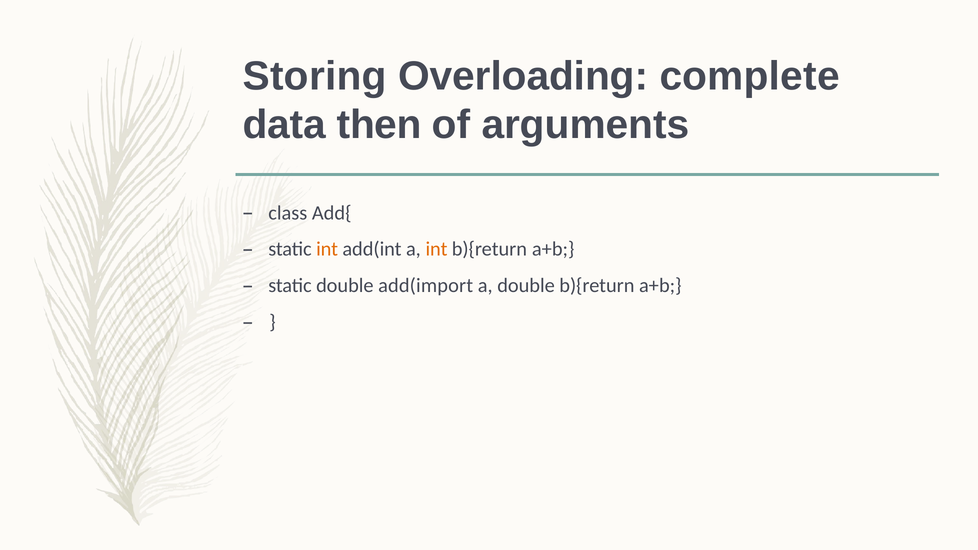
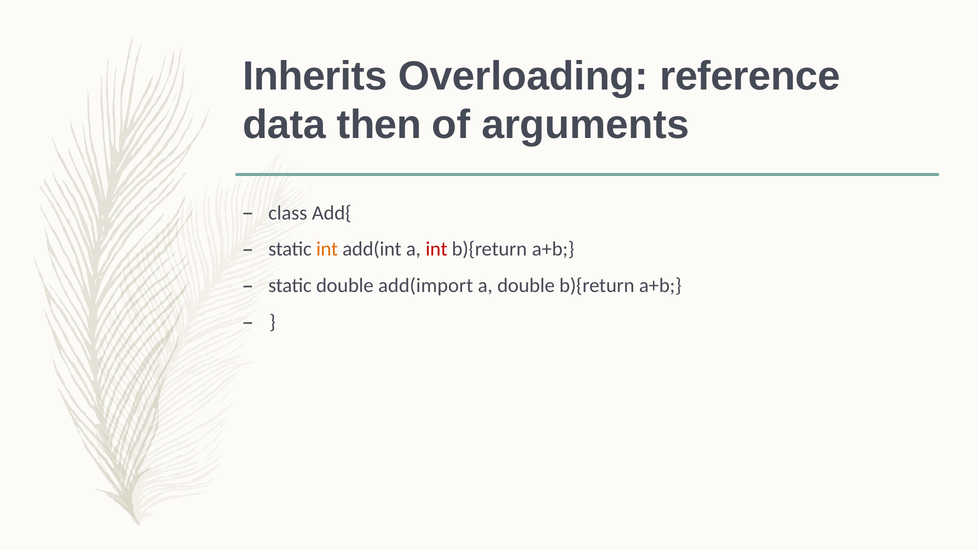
Storing: Storing -> Inherits (315, 76)
complete: complete -> reference (750, 76)
int colour: orange -> red (436, 249)
